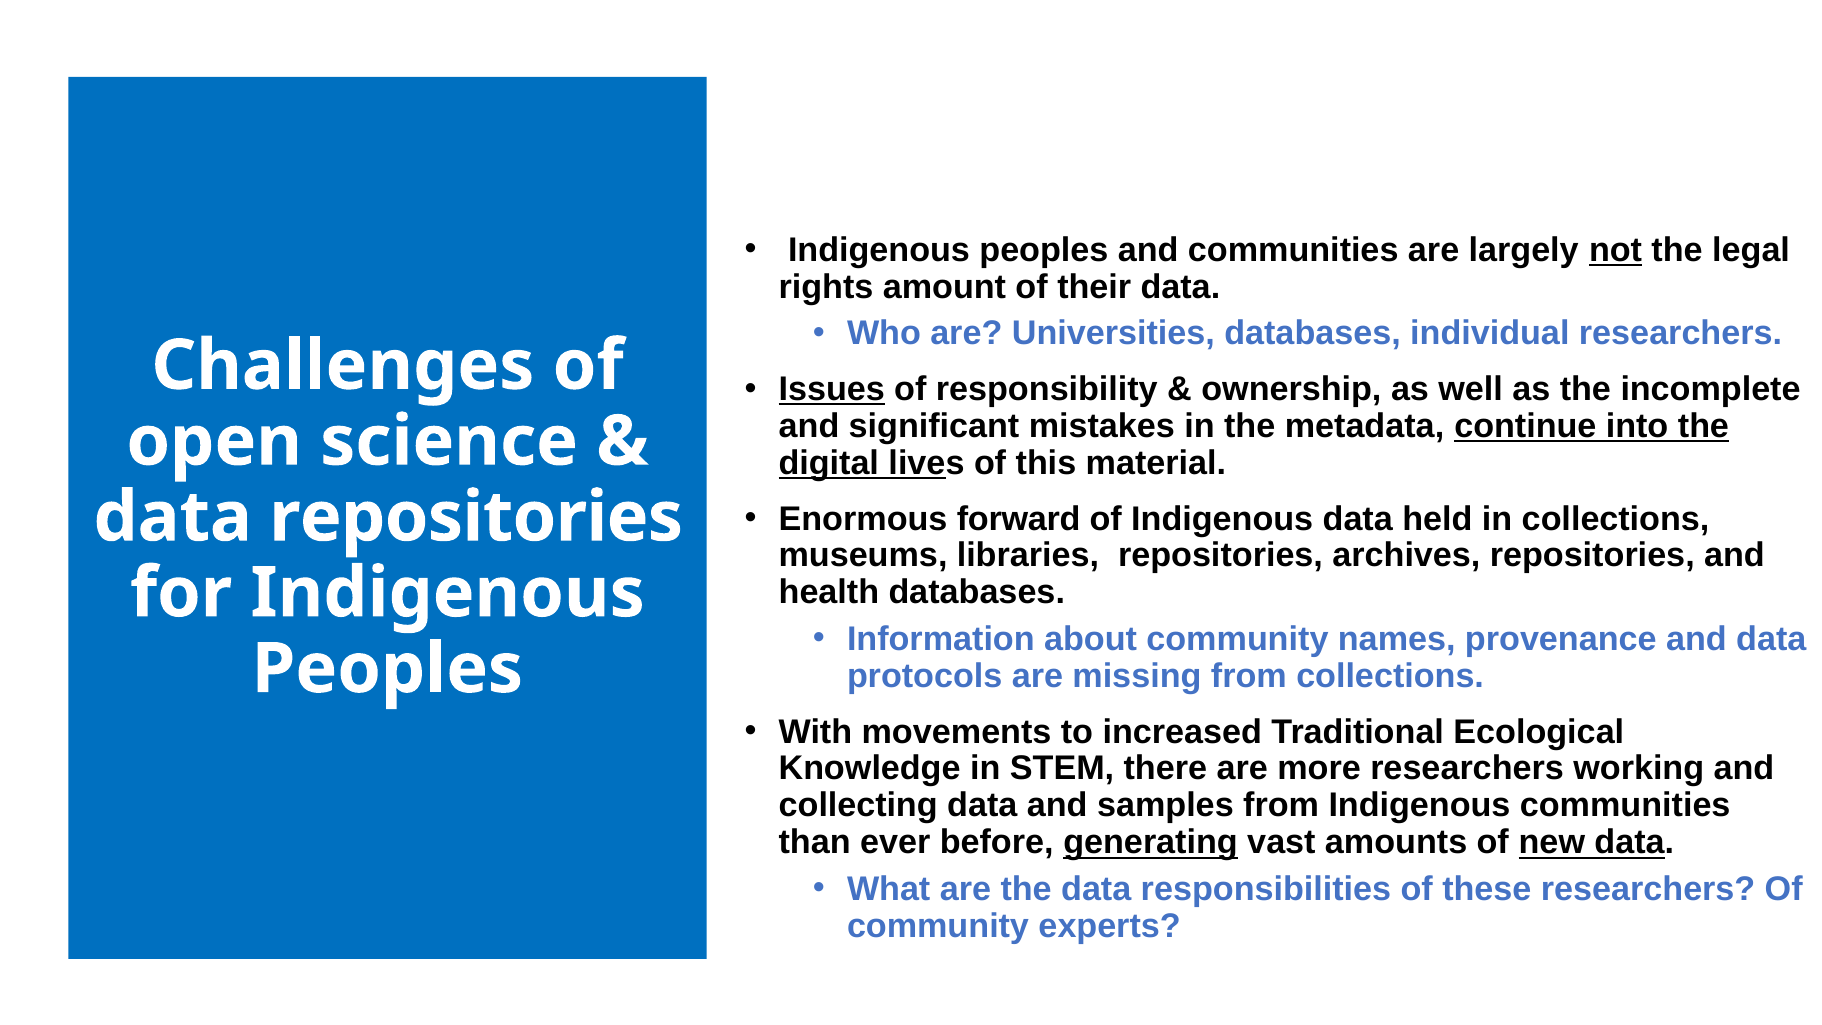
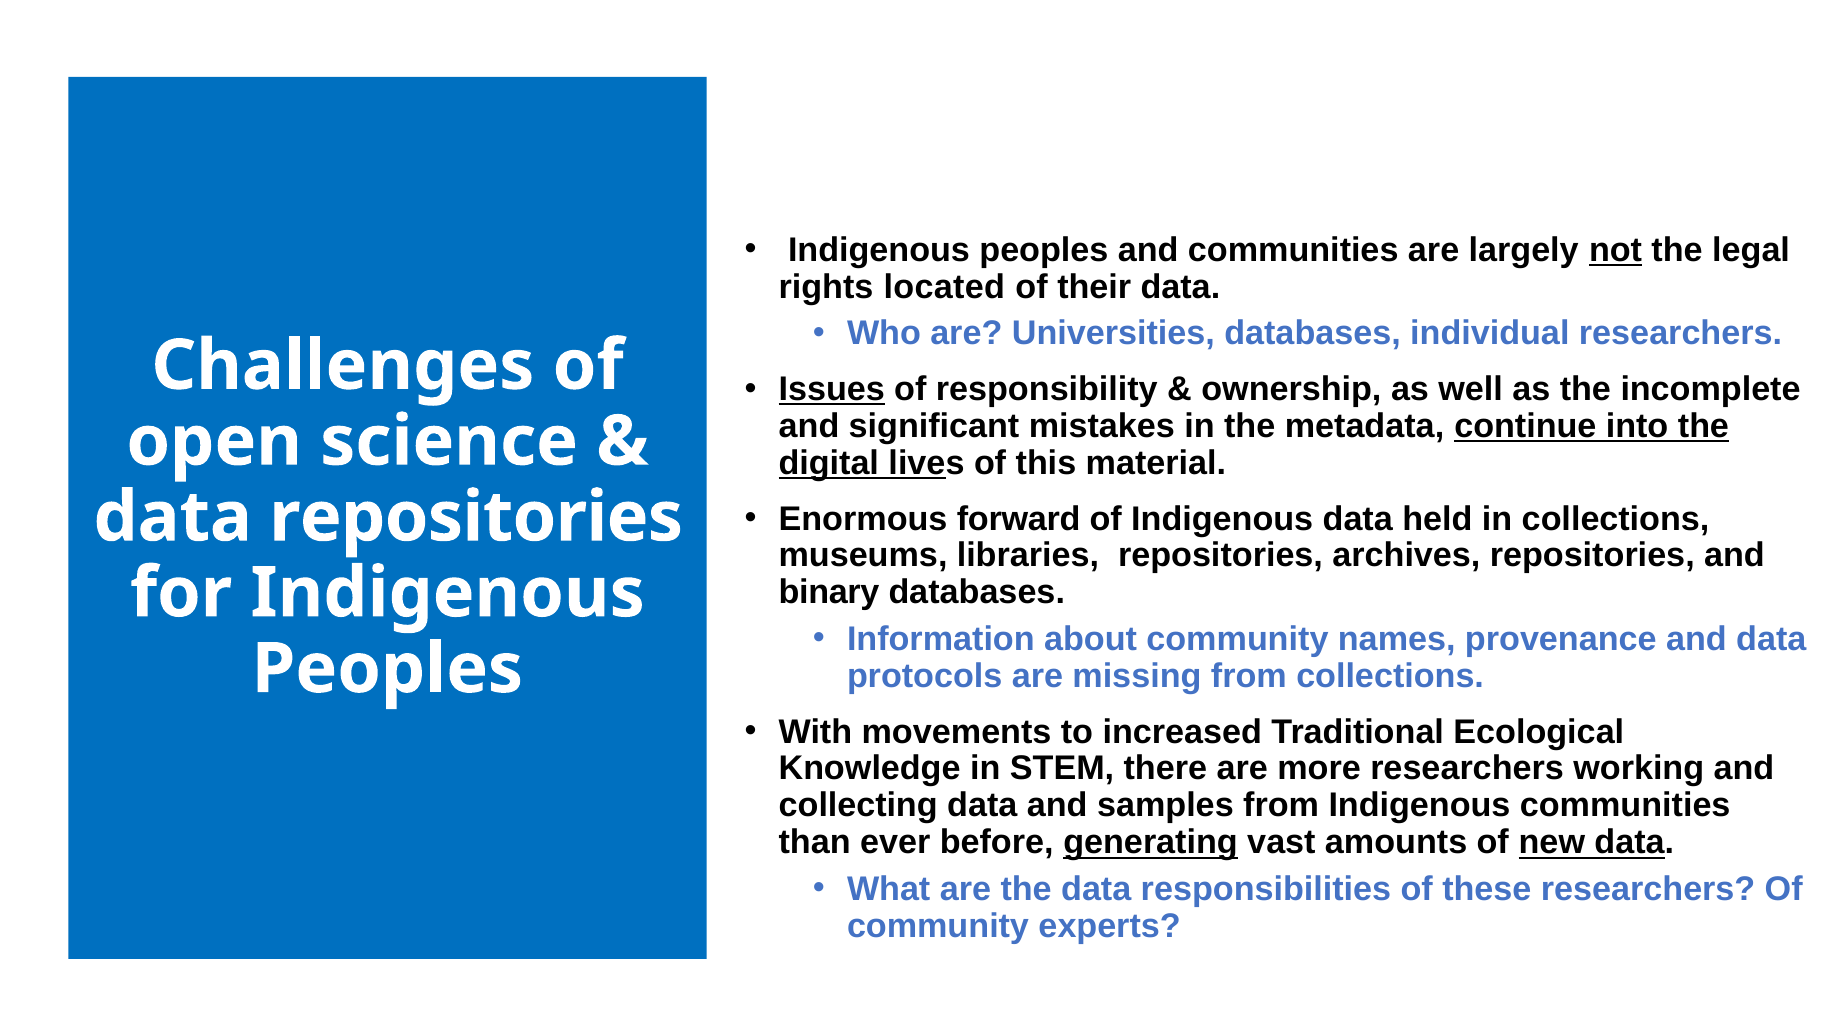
amount: amount -> located (944, 287)
health: health -> binary (829, 593)
